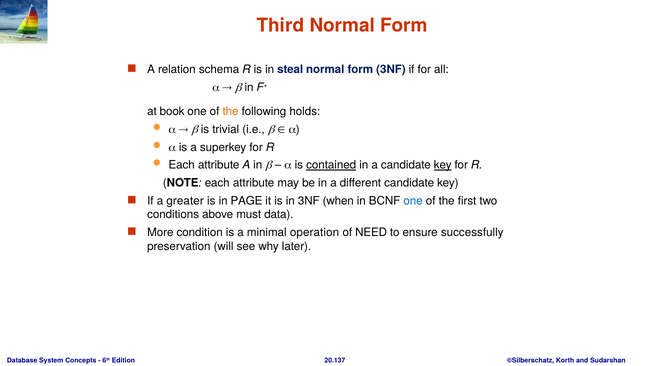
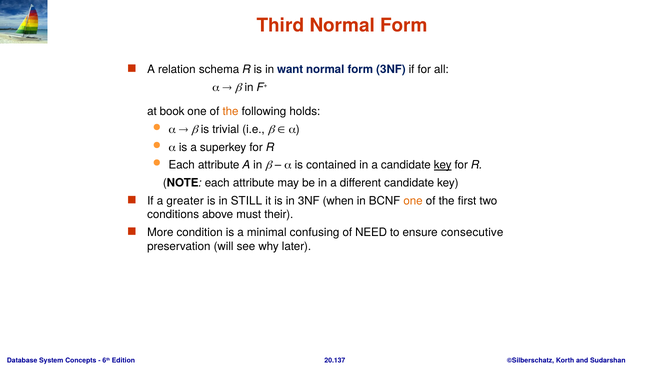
steal: steal -> want (290, 69)
contained underline: present -> none (331, 165)
PAGE: PAGE -> STILL (246, 201)
one colour: blue -> orange (413, 201)
data: data -> their (279, 215)
operation: operation -> confusing (315, 233)
successfully: successfully -> consecutive (472, 233)
